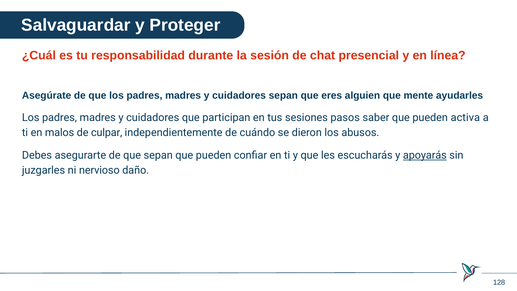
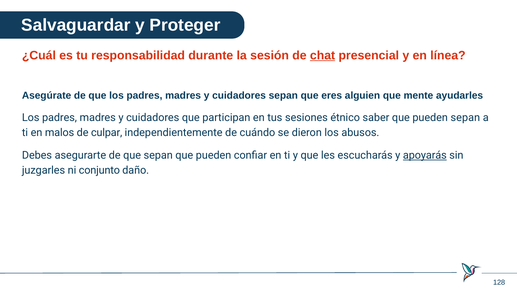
chat underline: none -> present (323, 55)
pasos: pasos -> étnico (345, 118)
pueden activa: activa -> sepan (465, 118)
nervioso: nervioso -> conjunto (99, 170)
